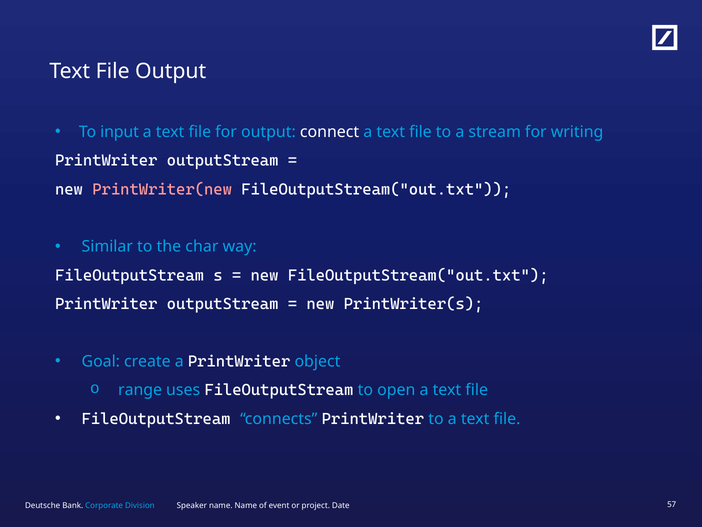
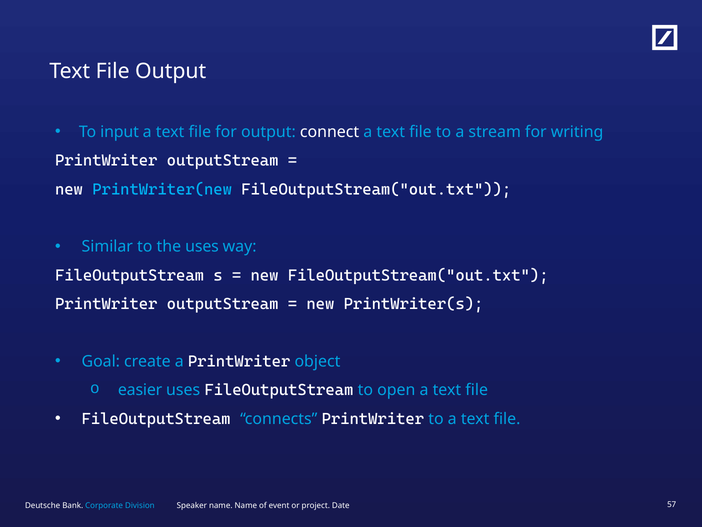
PrintWriter(new colour: pink -> light blue (162, 189)
the char: char -> uses (202, 246)
range: range -> easier (140, 390)
